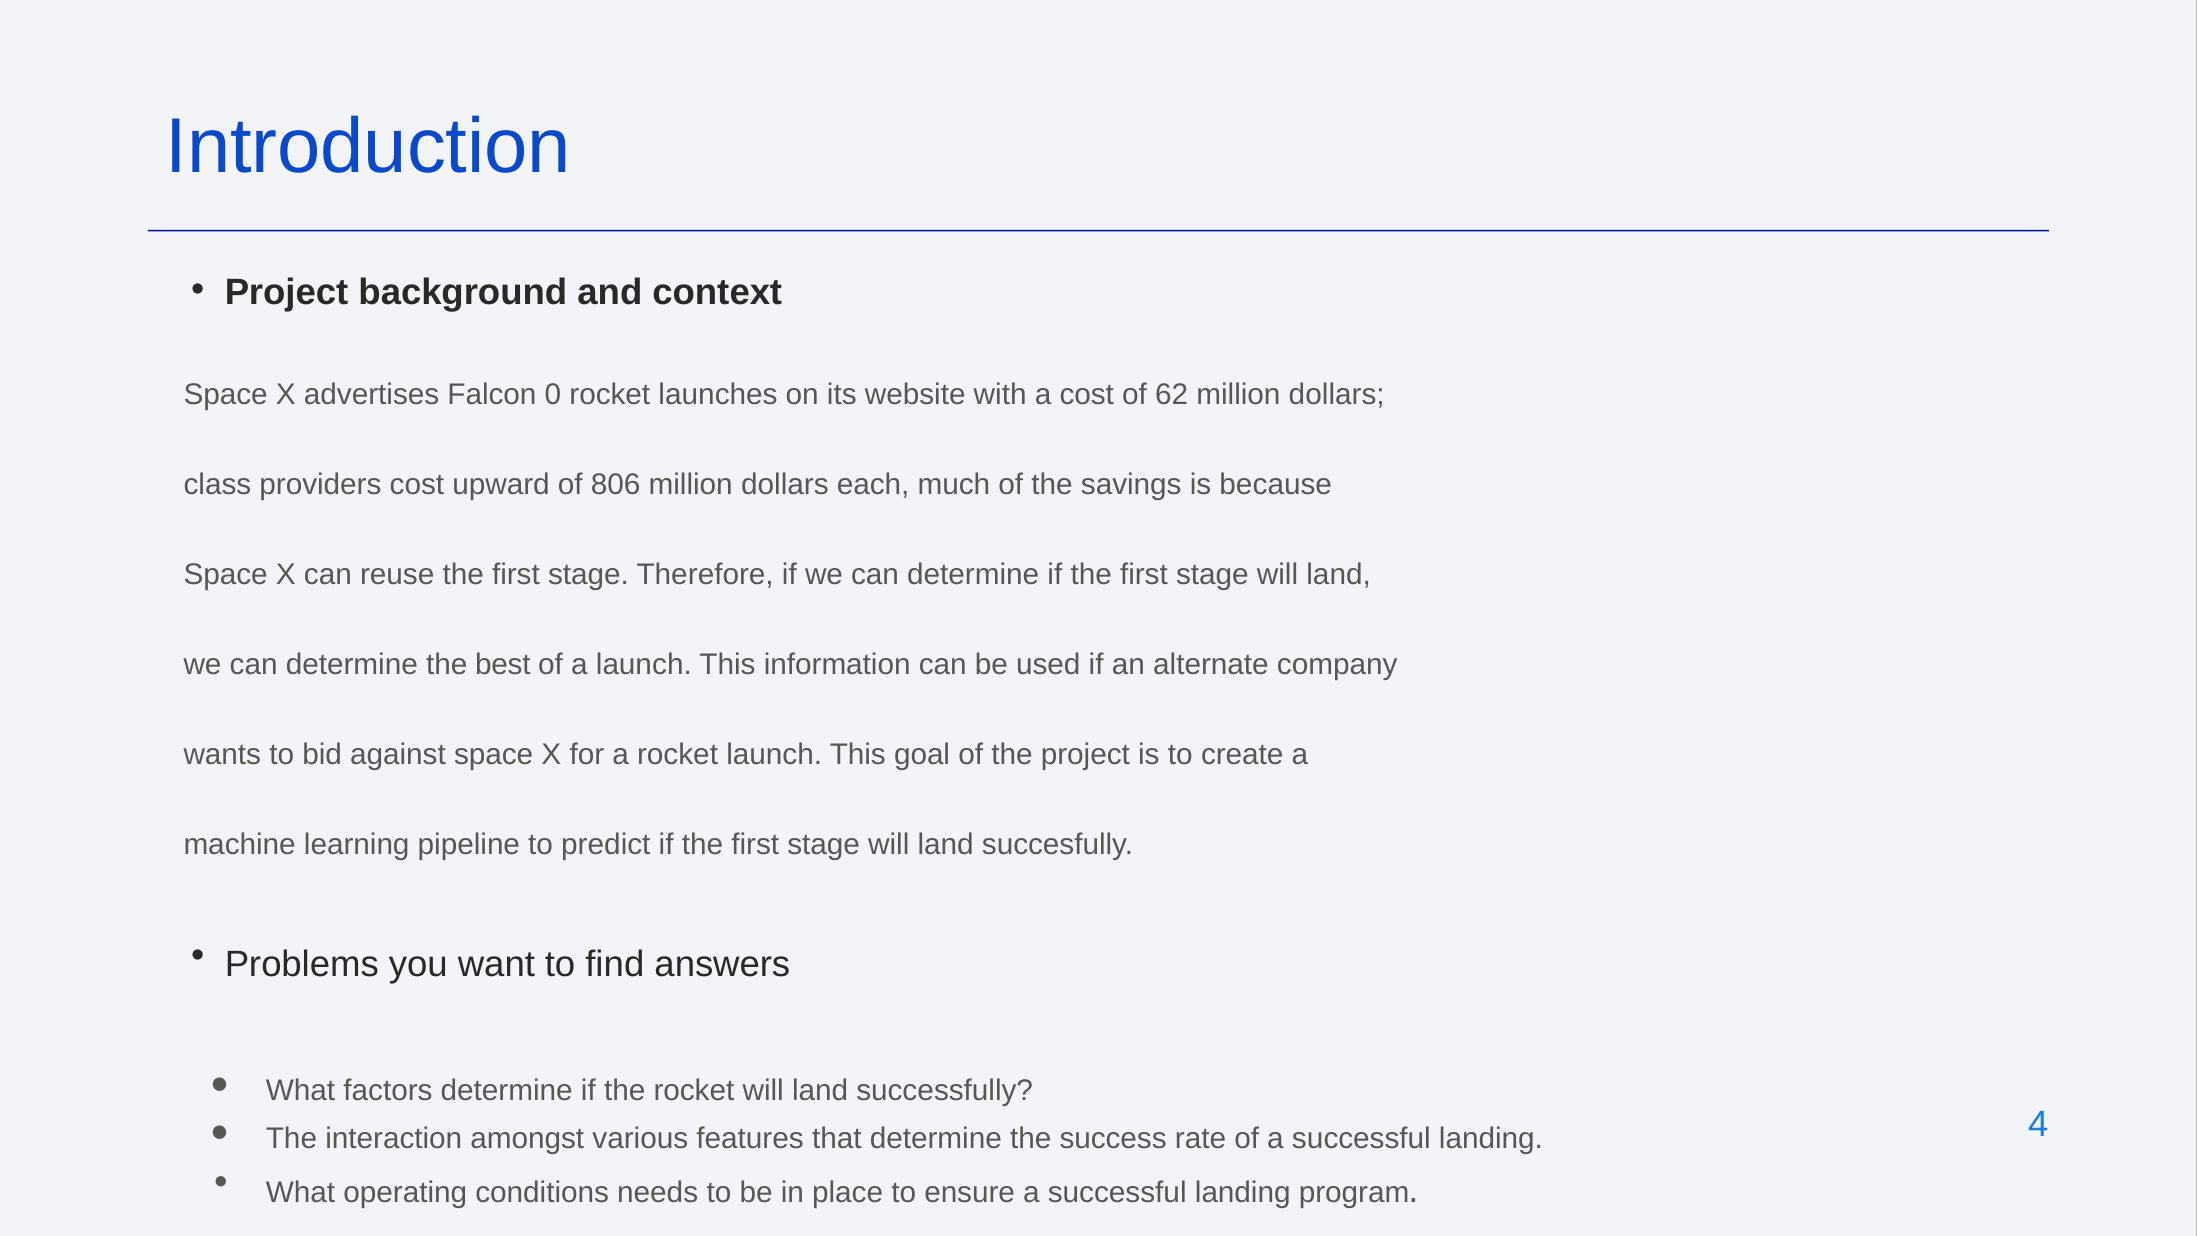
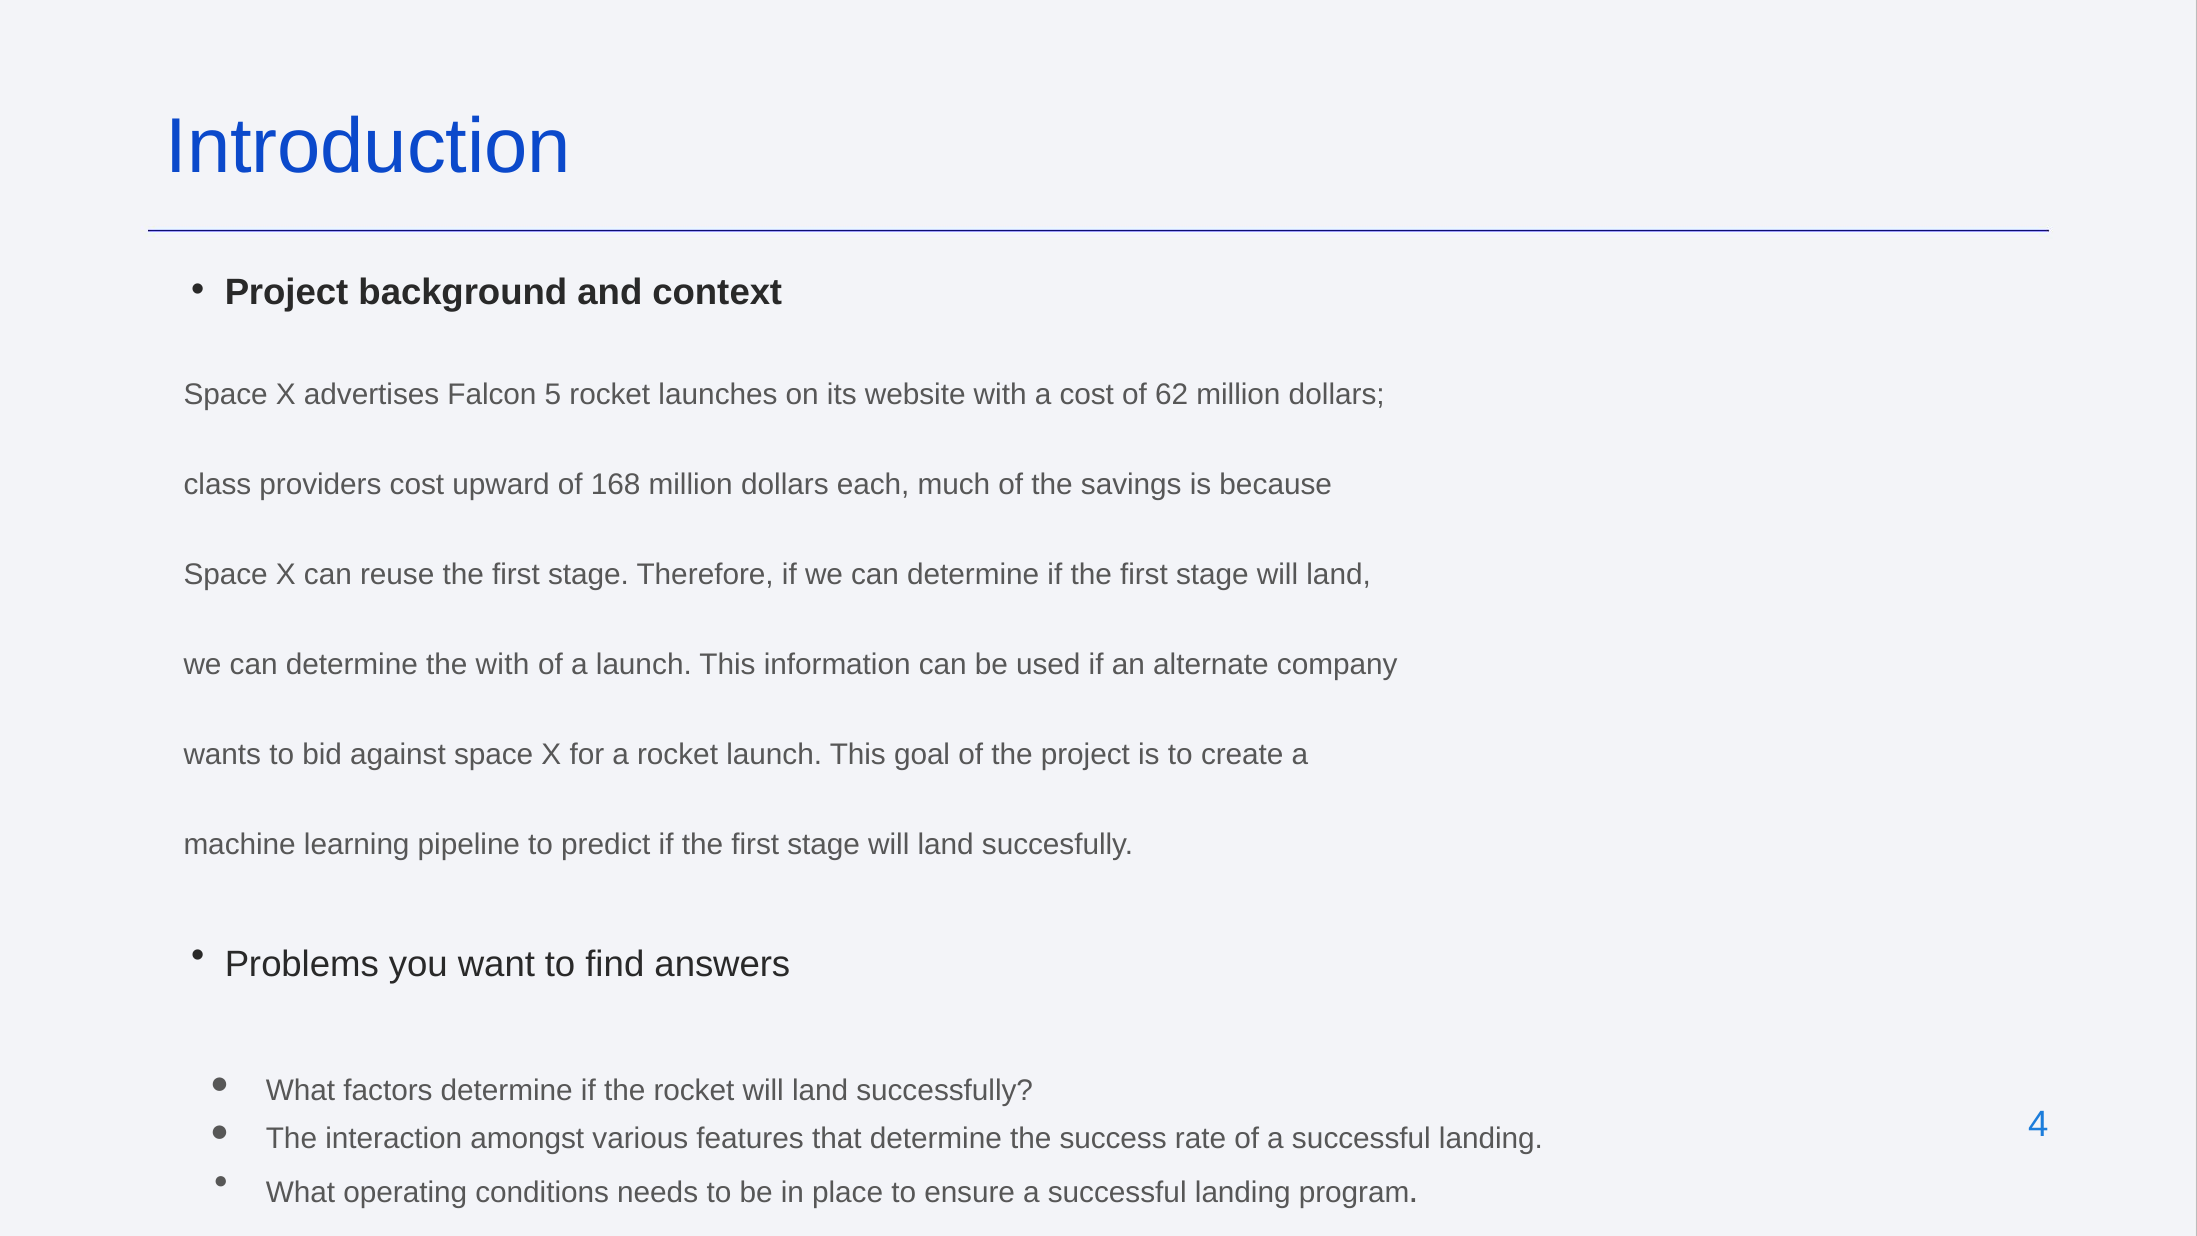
0: 0 -> 5 (553, 394)
806: 806 -> 168 (616, 484)
the best: best -> with (503, 664)
